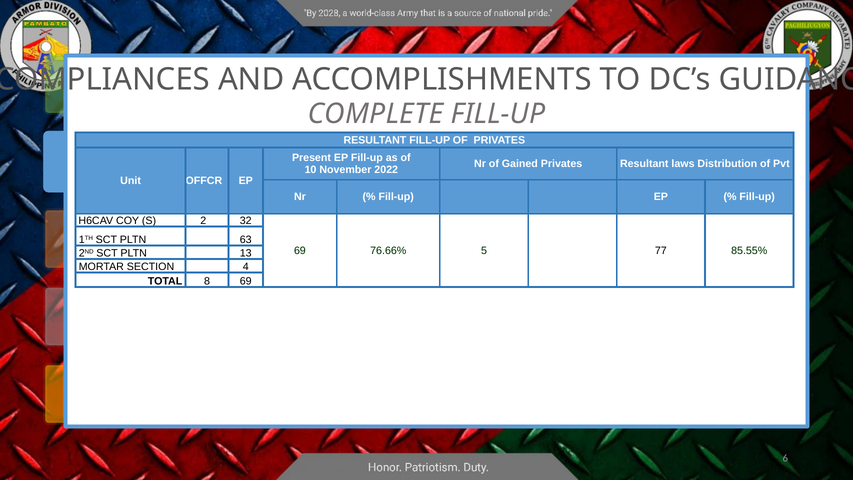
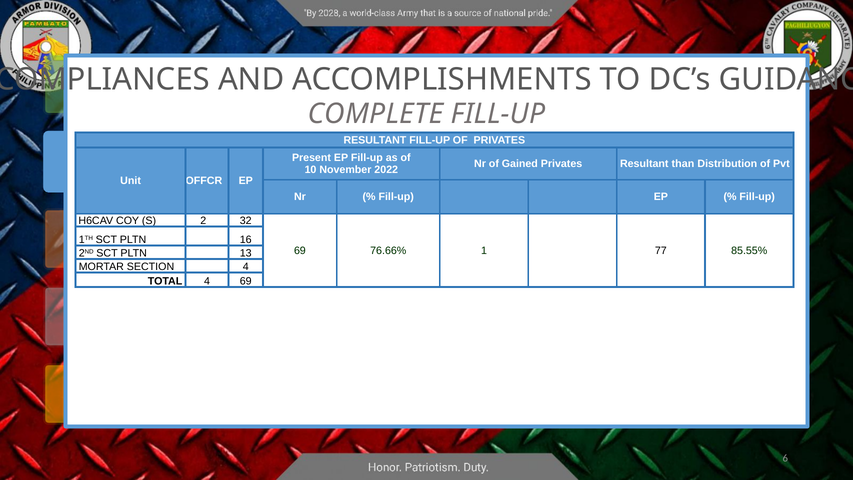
laws: laws -> than (683, 164)
63: 63 -> 16 (246, 240)
5: 5 -> 1 (484, 250)
TOTAL 8: 8 -> 4 (207, 281)
